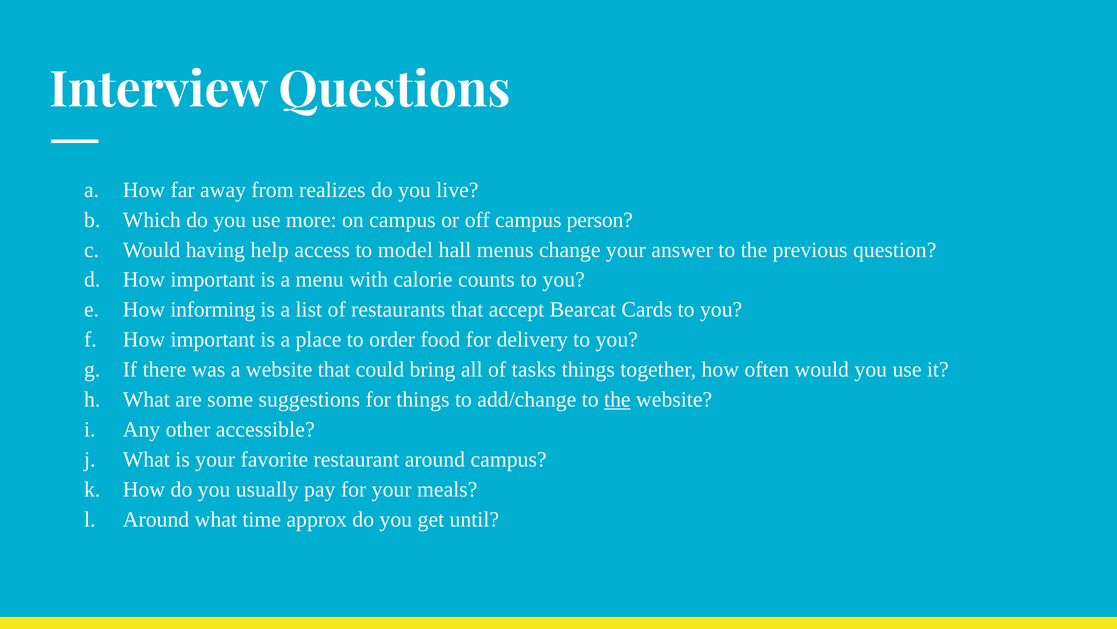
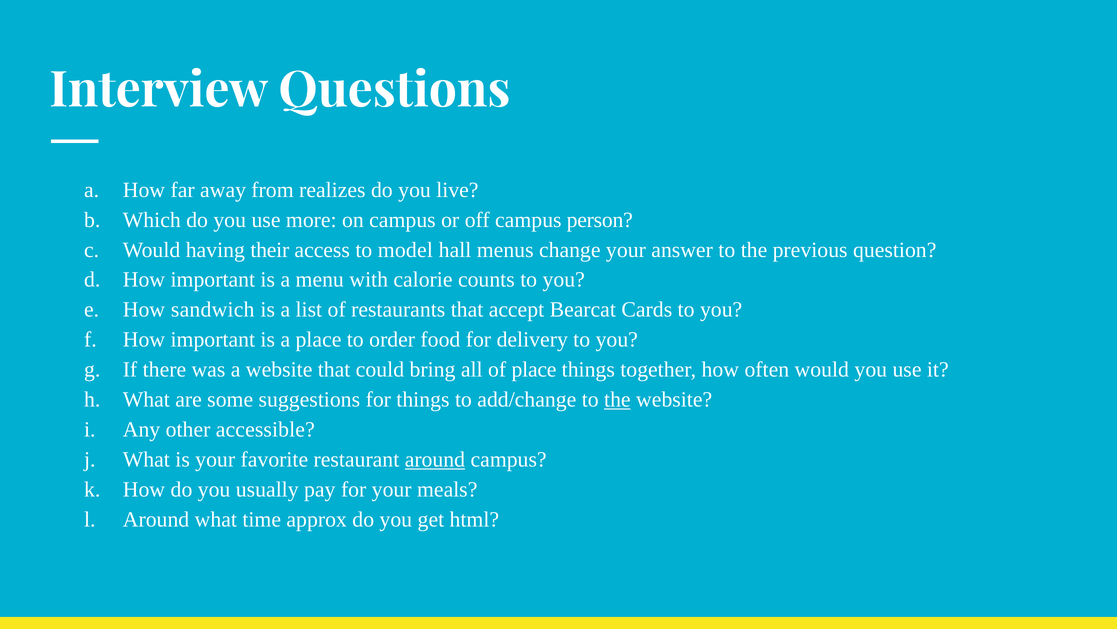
help: help -> their (270, 250)
informing: informing -> sandwich (213, 309)
of tasks: tasks -> place (534, 369)
around underline: none -> present (435, 459)
until: until -> html (474, 519)
